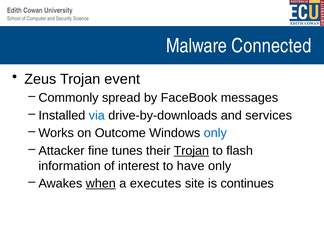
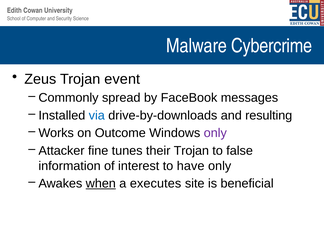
Connected: Connected -> Cybercrime (272, 46)
services: services -> resulting (269, 115)
only colour: blue -> purple (215, 133)
Trojan underline: present -> none (191, 151)
flash: flash -> false (240, 151)
continues: continues -> beneficial (247, 184)
